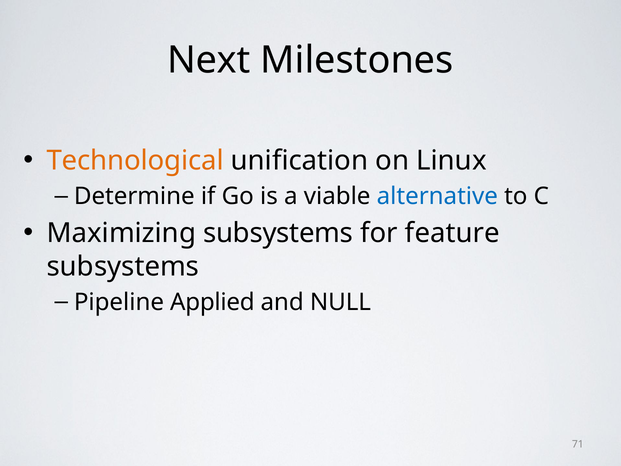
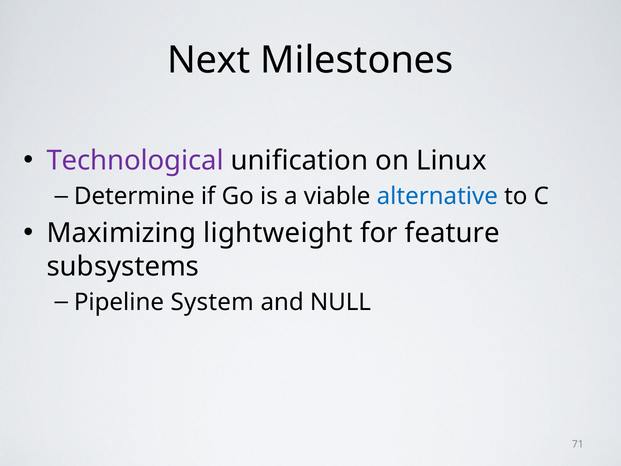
Technological colour: orange -> purple (135, 161)
Maximizing subsystems: subsystems -> lightweight (278, 233)
Applied: Applied -> System (212, 302)
